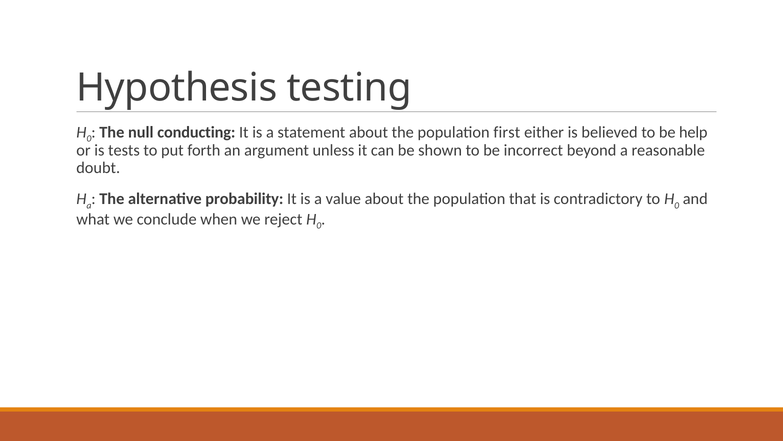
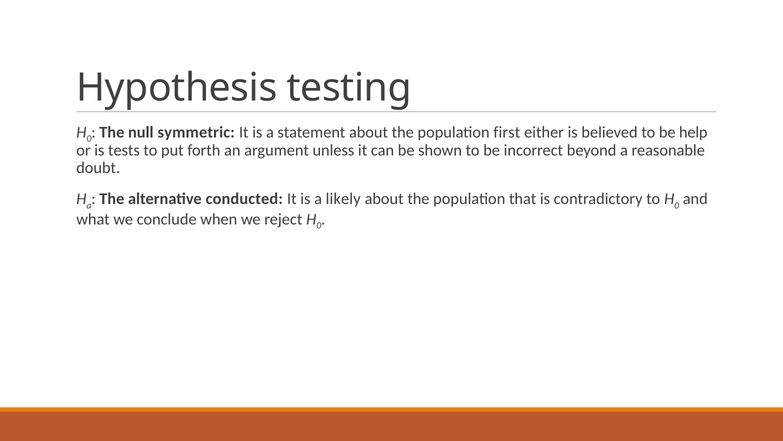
conducting: conducting -> symmetric (196, 132)
probability: probability -> conducted (244, 199)
value: value -> likely (343, 199)
